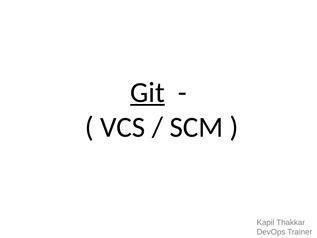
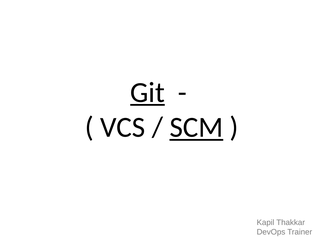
SCM underline: none -> present (196, 127)
